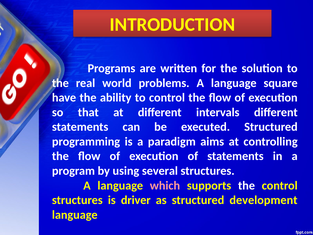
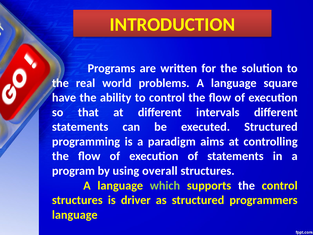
several: several -> overall (160, 171)
which colour: pink -> light green (165, 185)
development: development -> programmers (264, 200)
